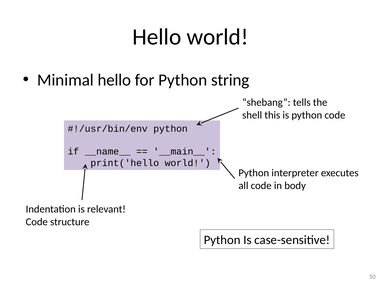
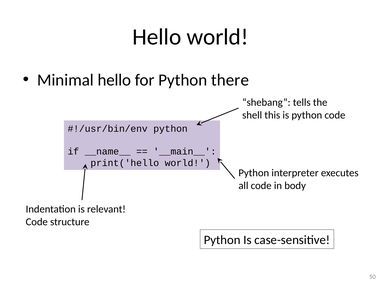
string: string -> there (230, 80)
